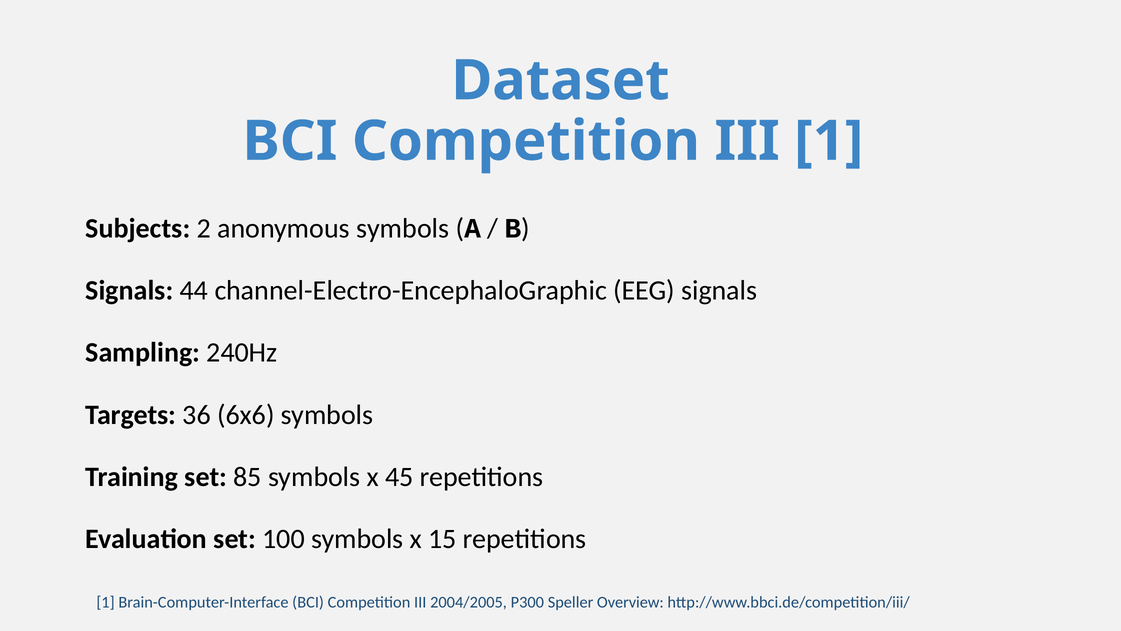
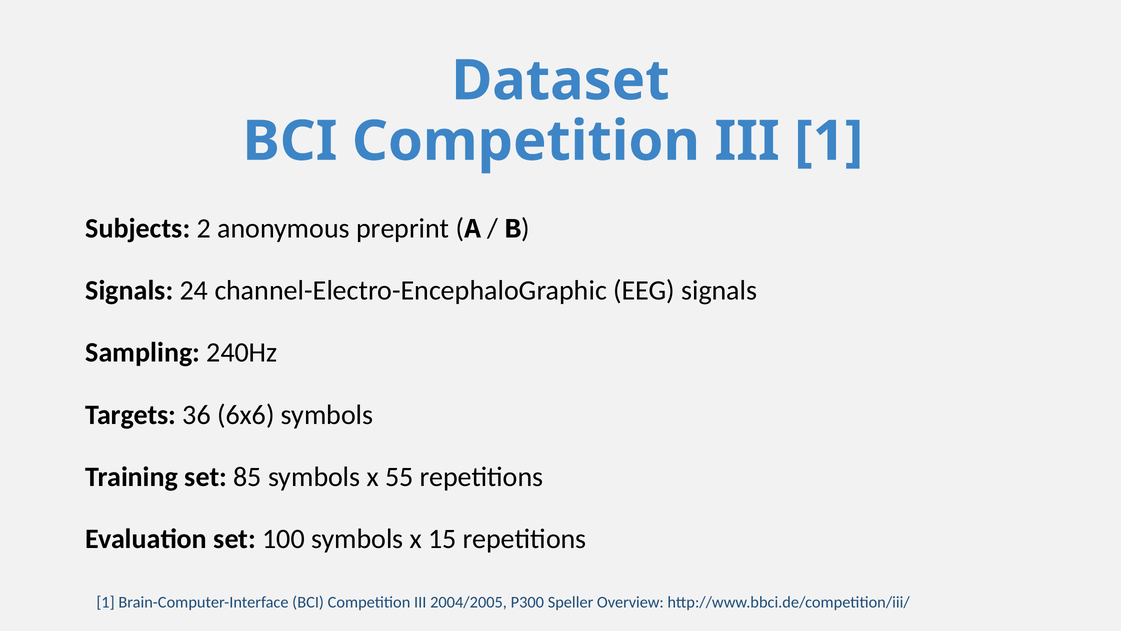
anonymous symbols: symbols -> preprint (403, 228)
44: 44 -> 24 (194, 290)
45: 45 -> 55 (399, 477)
